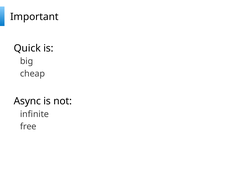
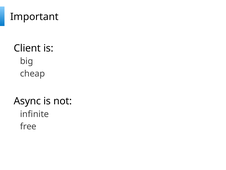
Quick: Quick -> Client (27, 48)
